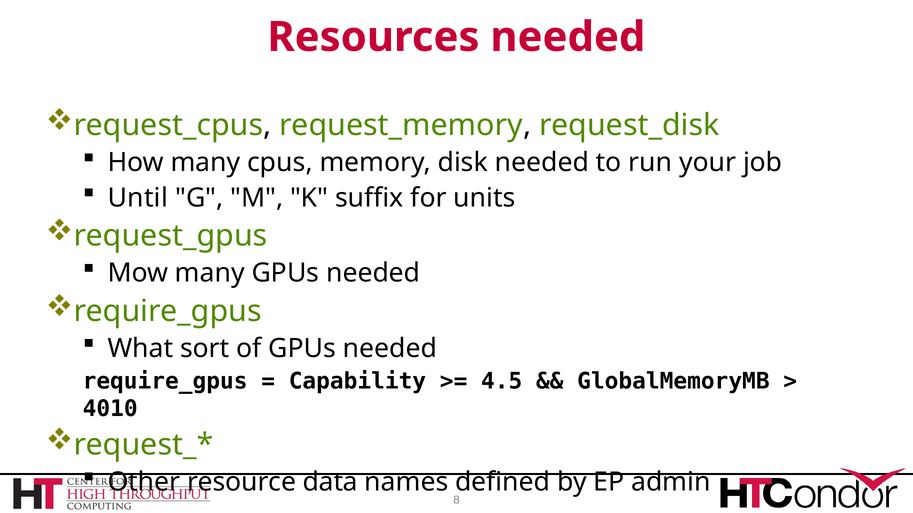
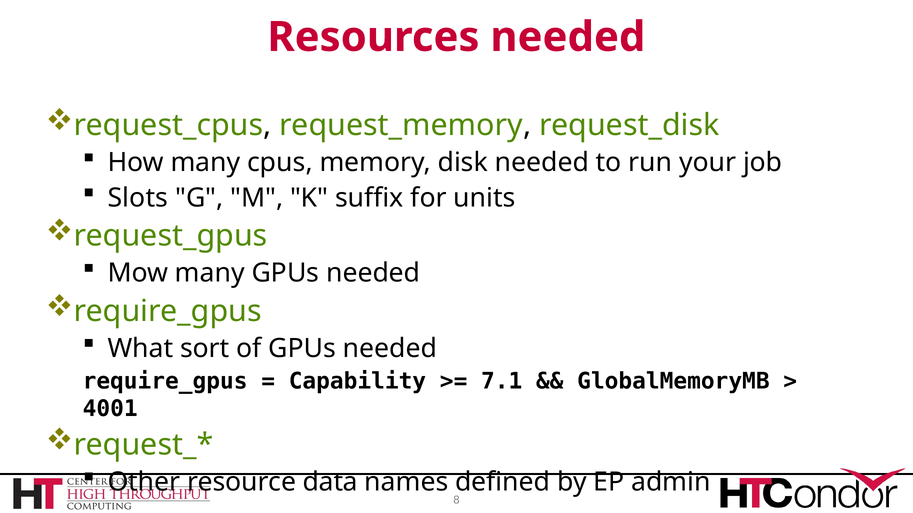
Until: Until -> Slots (138, 198)
4.5: 4.5 -> 7.1 (502, 382)
4010: 4010 -> 4001 (110, 409)
